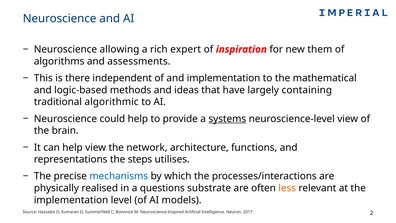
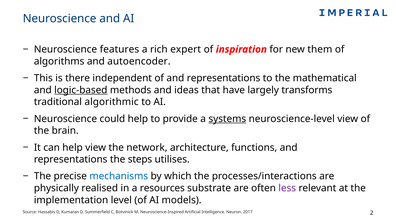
allowing: allowing -> features (119, 49)
assessments: assessments -> autoencoder (139, 61)
of and implementation: implementation -> representations (224, 78)
logic-based underline: none -> present (81, 90)
containing: containing -> transforms (307, 90)
questions: questions -> resources (162, 188)
less colour: orange -> purple (287, 188)
